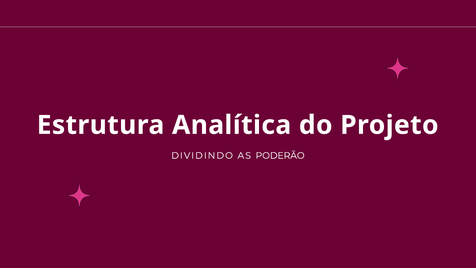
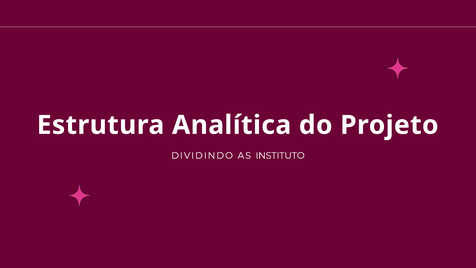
PODERÃO: PODERÃO -> INSTITUTO (280, 155)
